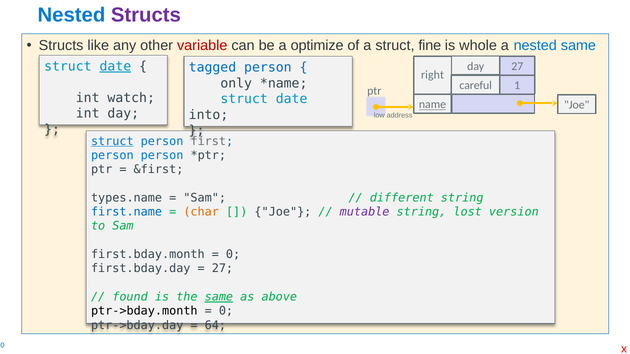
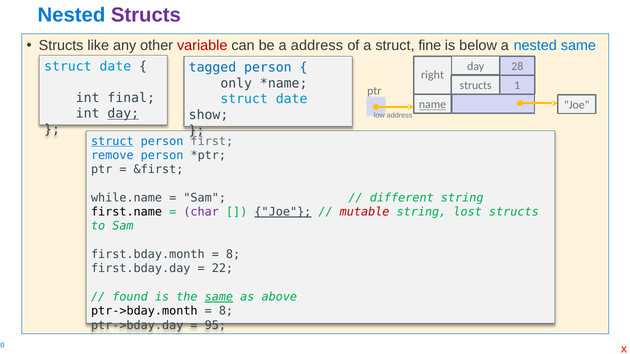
a optimize: optimize -> address (317, 46)
whole: whole -> below (478, 46)
date underline: present -> none (115, 66)
day 27: 27 -> 28 (517, 67)
careful: careful -> structs (476, 86)
watch: watch -> final (131, 98)
day underline: none -> present (123, 114)
into: into -> show (209, 115)
person: person -> remove (112, 155)
types.name: types.name -> while.name (127, 198)
first.name colour: blue -> black (127, 212)
char colour: orange -> purple (201, 212)
Joe underline: none -> present (283, 212)
mutable colour: purple -> red (365, 212)
lost version: version -> structs (514, 212)
0: 0 -> 8 (233, 255)
27: 27 -> 22 (222, 269)
0: 0 -> 8 (226, 311)
64: 64 -> 95 (215, 326)
